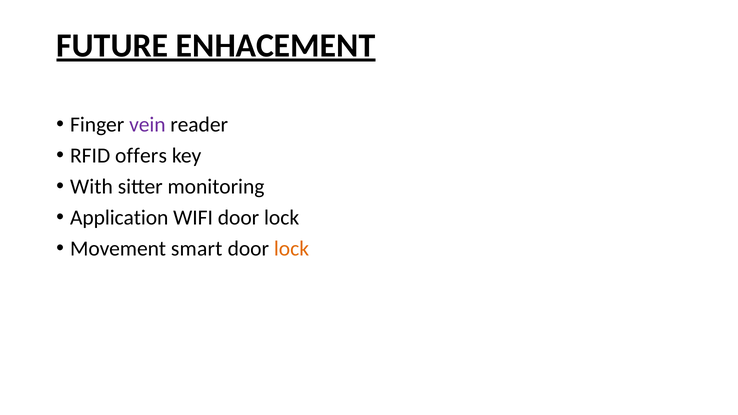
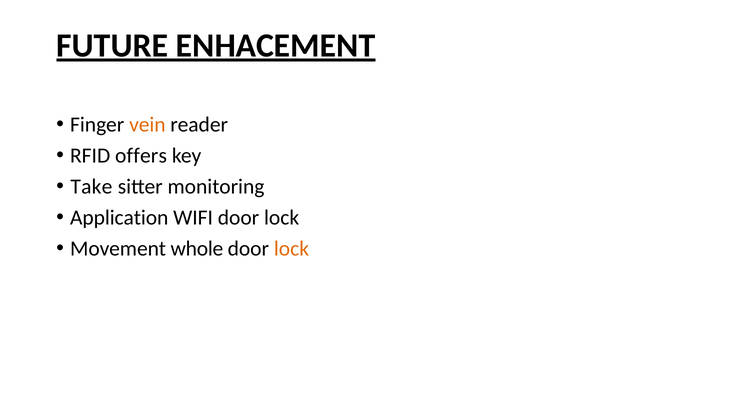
vein colour: purple -> orange (147, 125)
With: With -> Take (91, 187)
smart: smart -> whole (197, 249)
